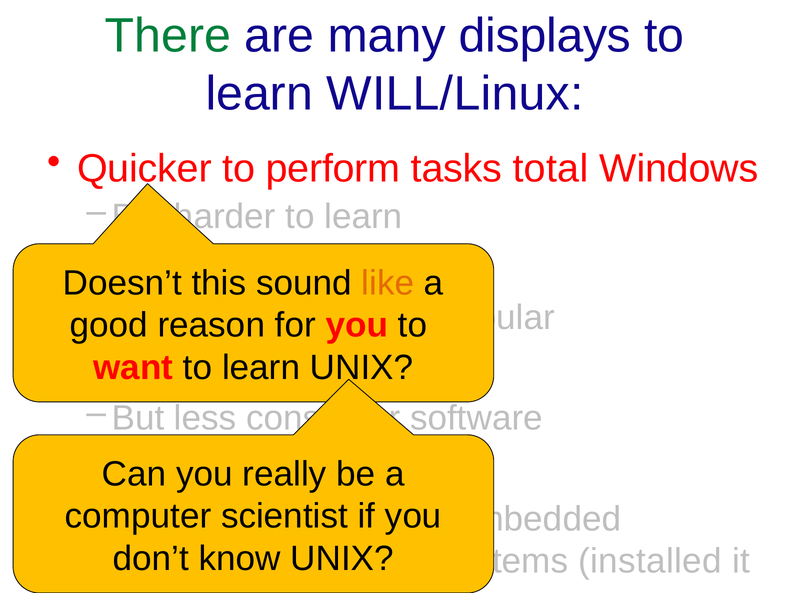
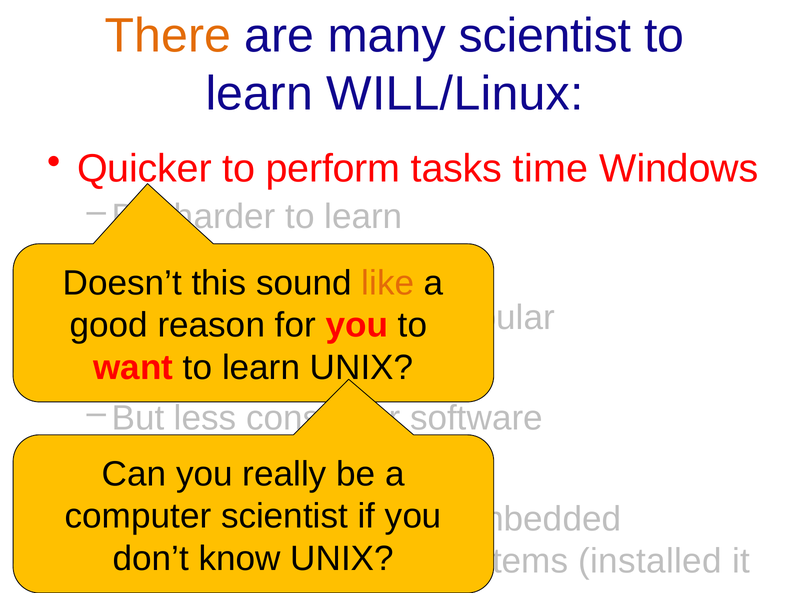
There colour: green -> orange (168, 36)
many displays: displays -> scientist (545, 36)
total: total -> time (551, 169)
